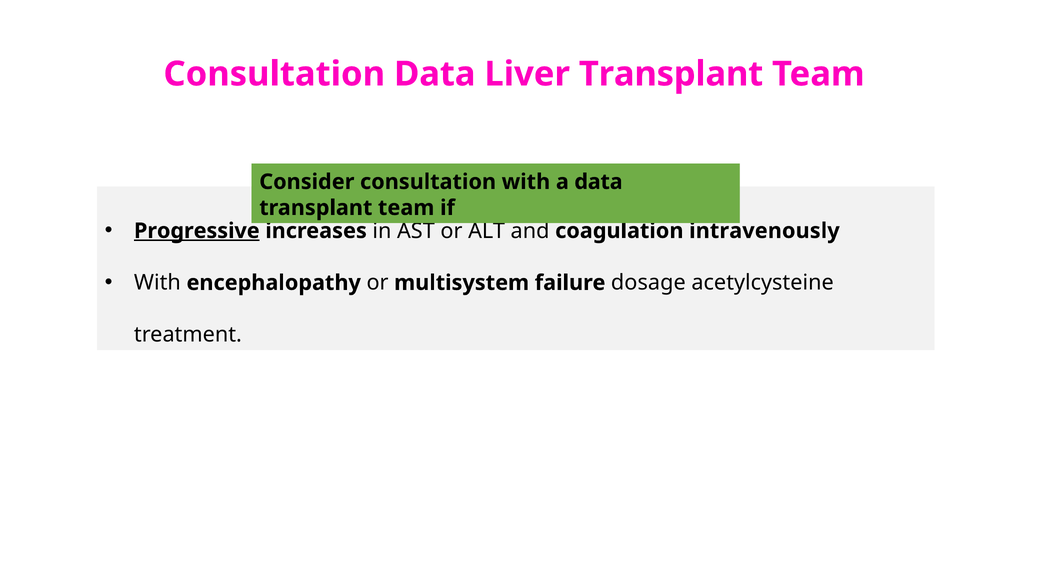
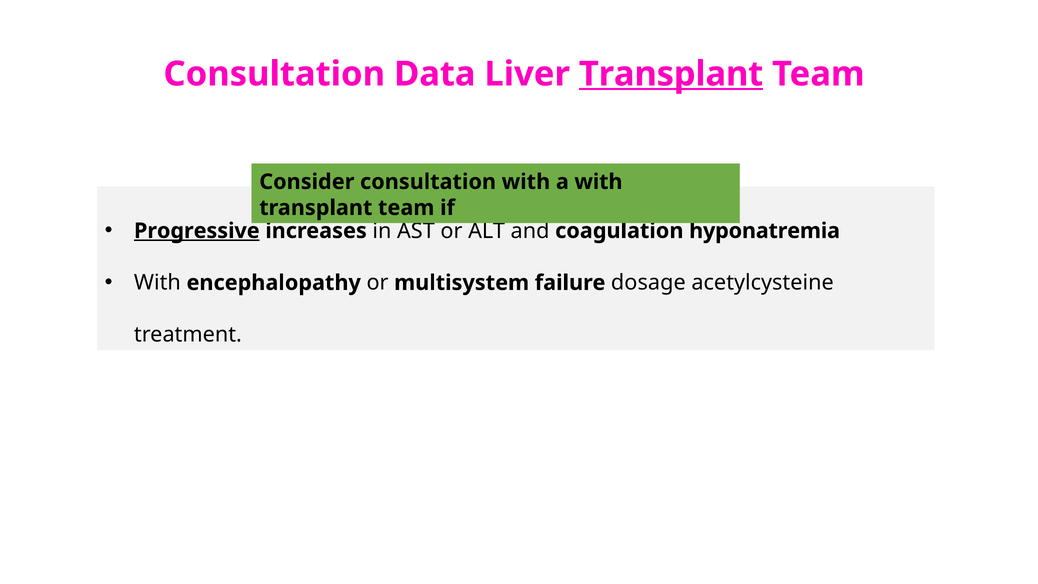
Transplant underline: none -> present (671, 74)
a data: data -> with (598, 182)
intravenously: intravenously -> hyponatremia (765, 231)
